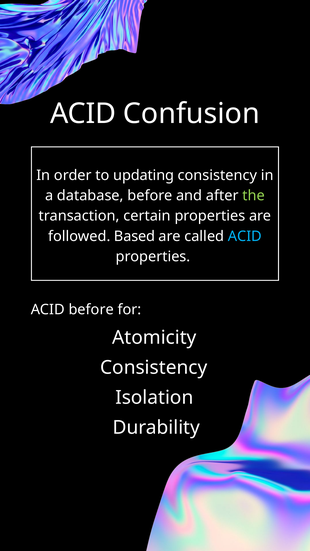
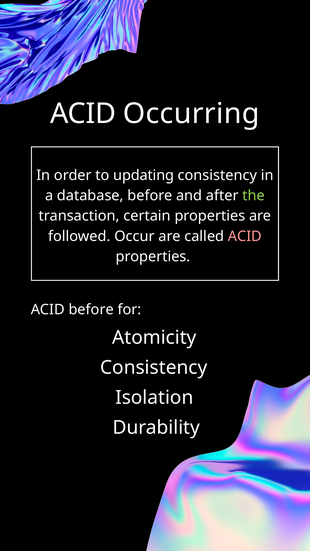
Confusion: Confusion -> Occurring (191, 114)
Based: Based -> Occur (134, 236)
ACID colour: light blue -> pink (245, 236)
